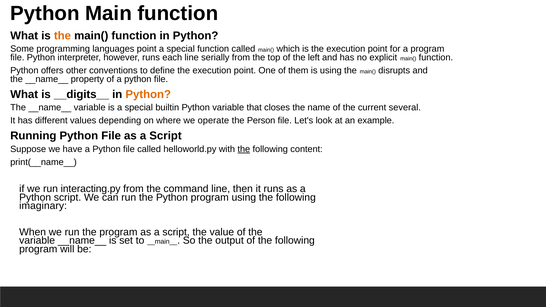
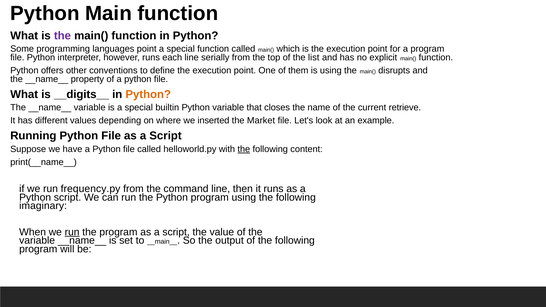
the colour: orange -> purple (62, 36)
left: left -> list (314, 58)
several: several -> retrieve (405, 108)
operate: operate -> inserted (213, 121)
Person: Person -> Market (261, 121)
interacting.py: interacting.py -> frequency.py (91, 189)
run underline: none -> present (72, 232)
